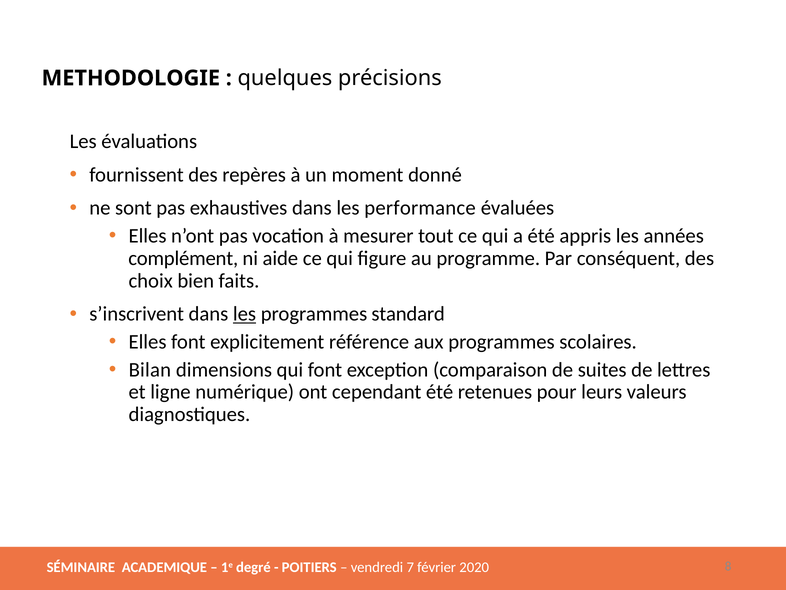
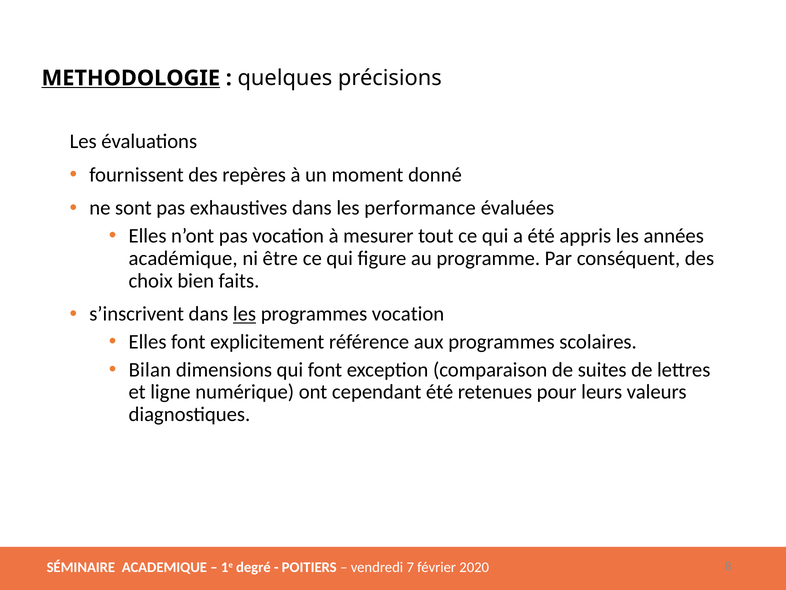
METHODOLOGIE underline: none -> present (131, 78)
complément: complément -> académique (183, 258)
aide: aide -> être (280, 258)
programmes standard: standard -> vocation (408, 314)
